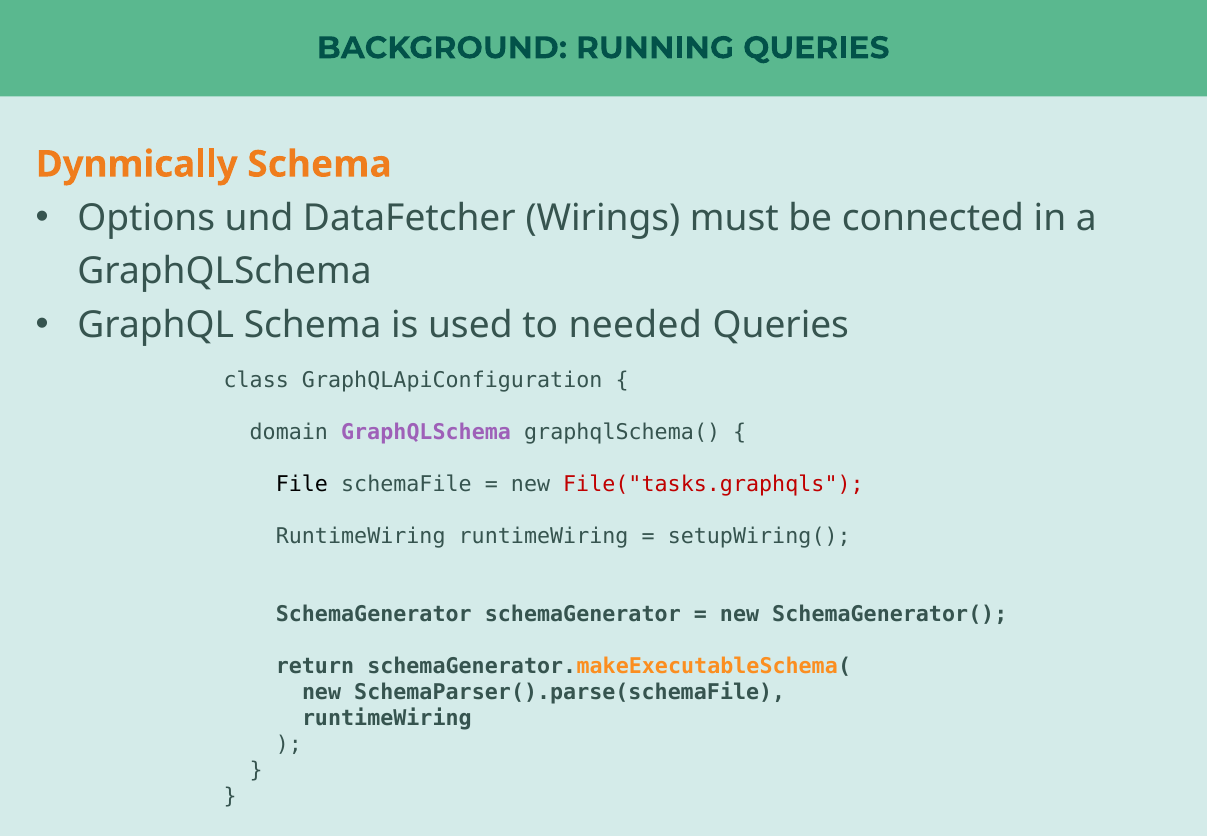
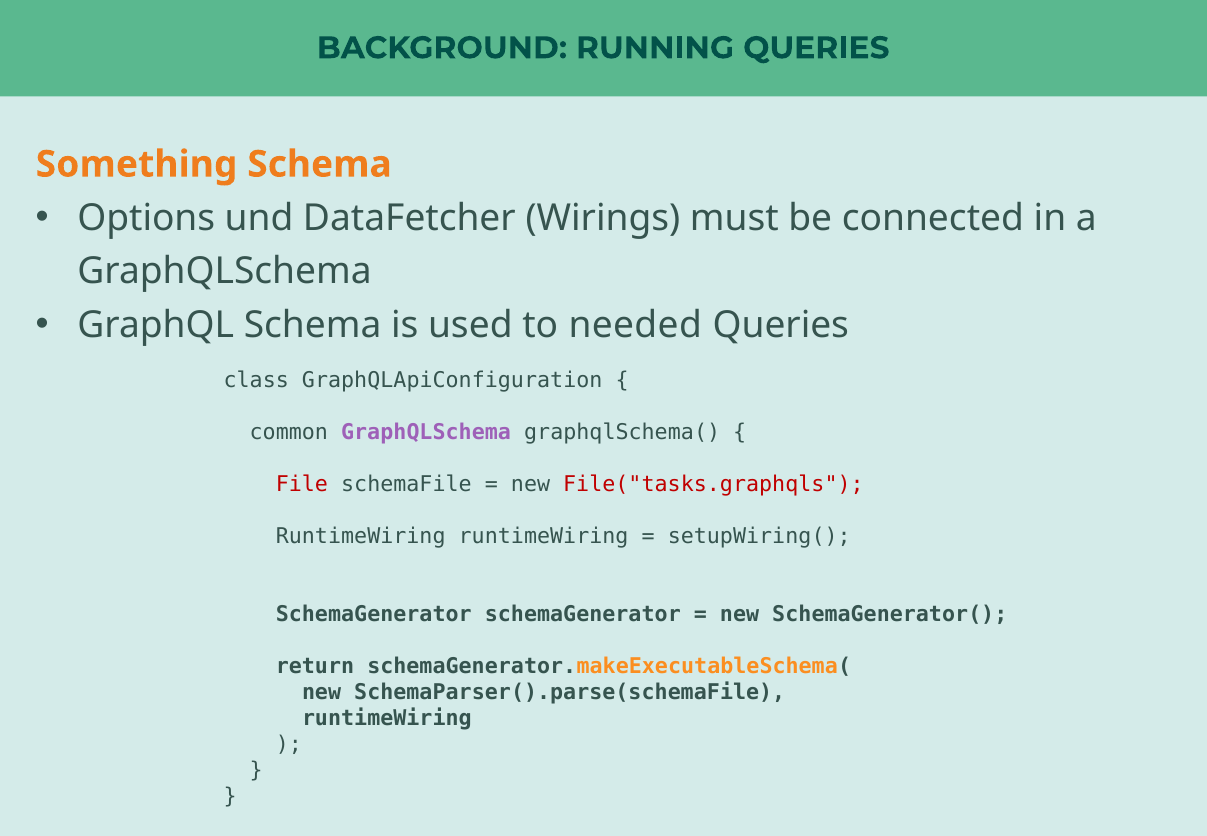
Dynmically: Dynmically -> Something (137, 164)
domain: domain -> common (289, 432)
File colour: black -> red (302, 484)
